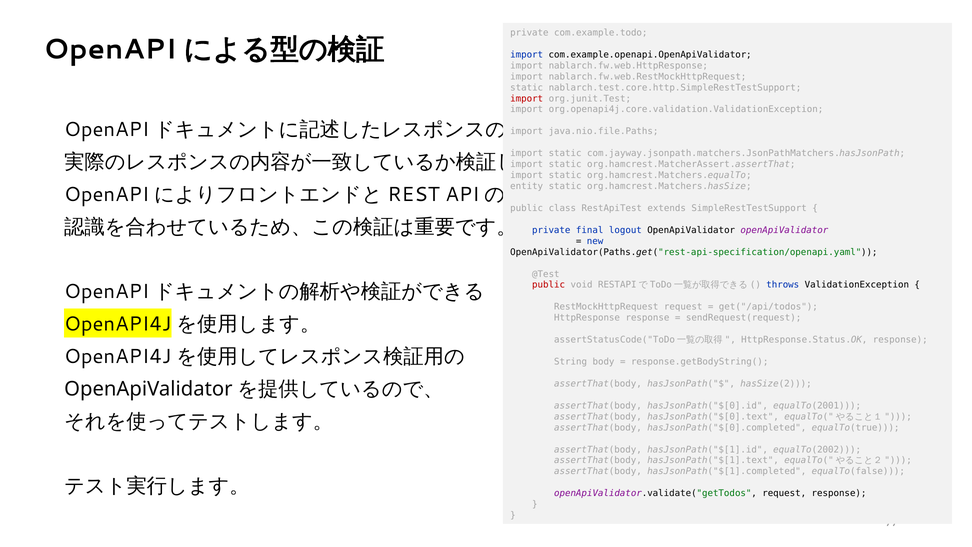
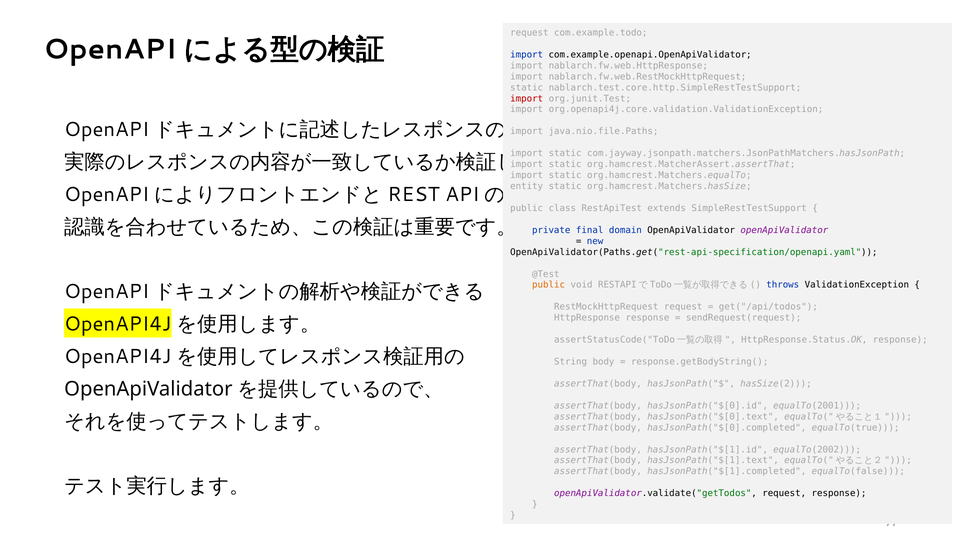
private: private -> request (529, 33)
logout: logout -> domain (625, 230)
public colour: red -> orange (549, 285)
